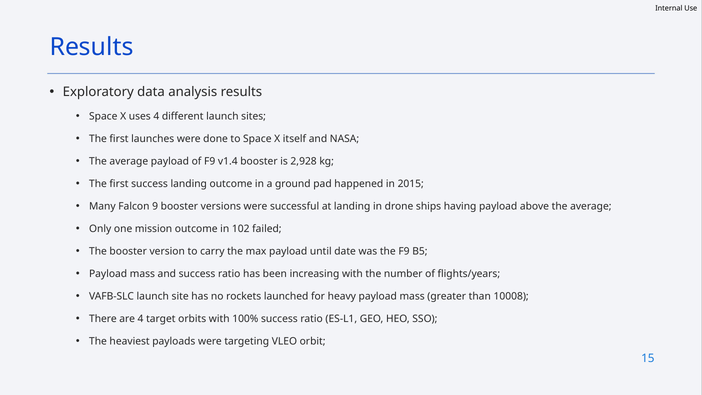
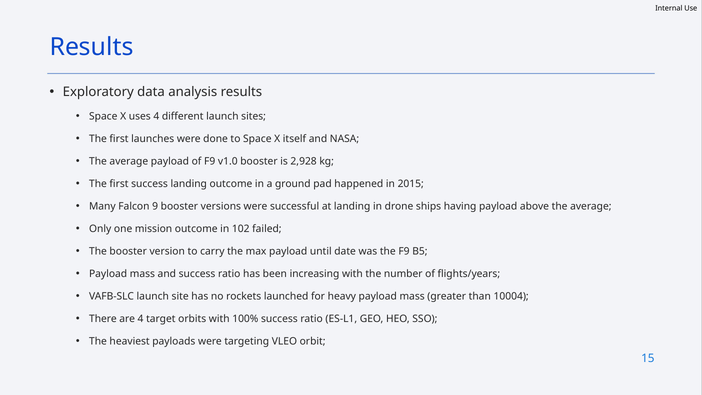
v1.4: v1.4 -> v1.0 (228, 161)
10008: 10008 -> 10004 (511, 296)
